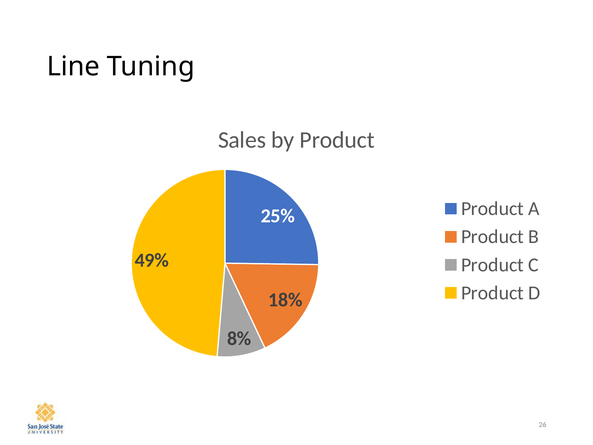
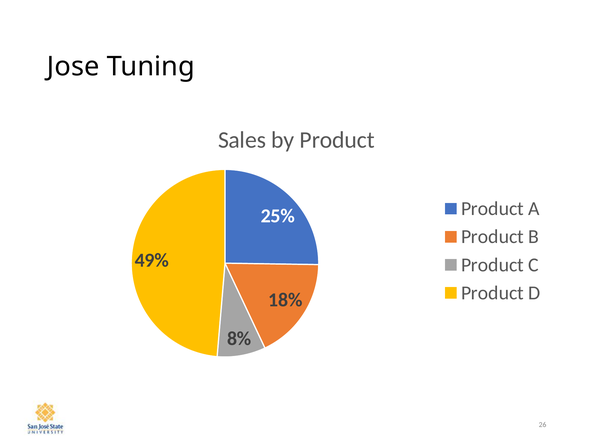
Line: Line -> Jose (73, 66)
